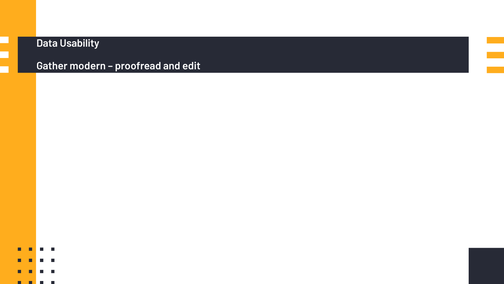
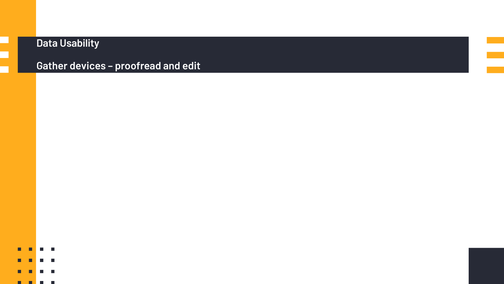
modern: modern -> devices (88, 66)
